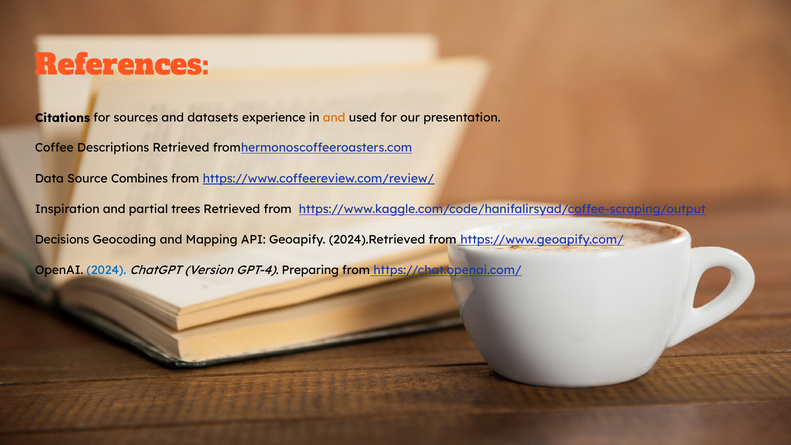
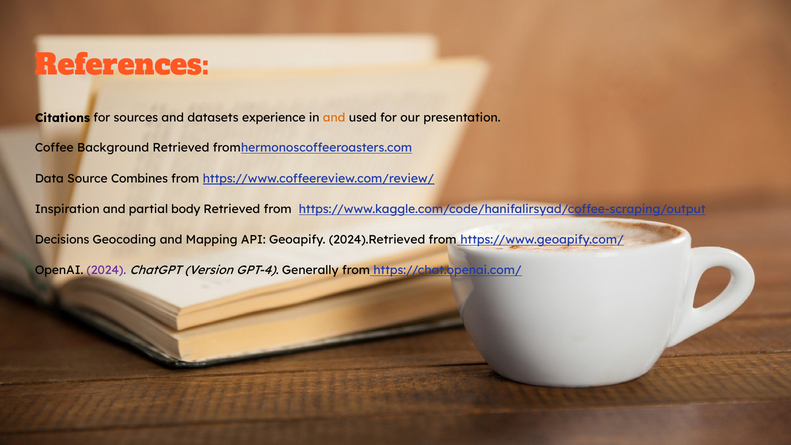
Descriptions: Descriptions -> Background (113, 148)
trees: trees -> body (186, 209)
2024 colour: blue -> purple (106, 270)
Preparing: Preparing -> Generally (310, 270)
